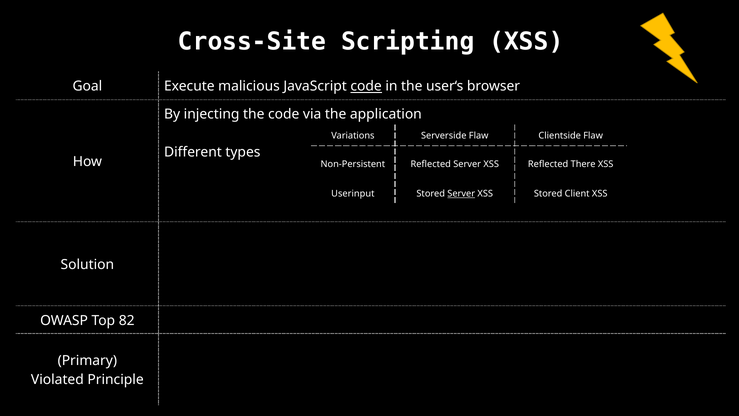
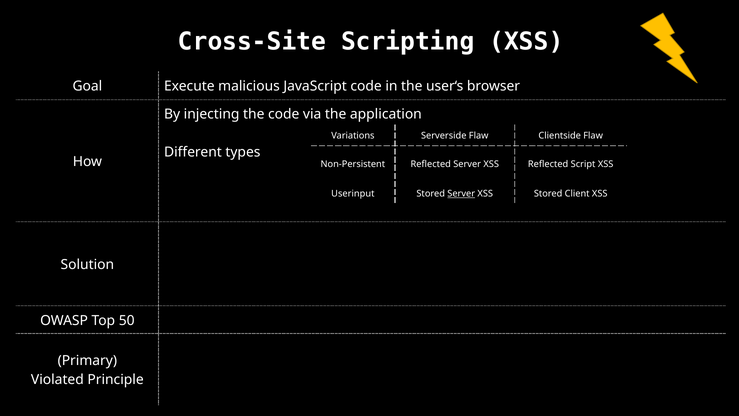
code underline: present -> none (366, 86)
There: There -> Script (583, 164)
82: 82 -> 50 (127, 320)
